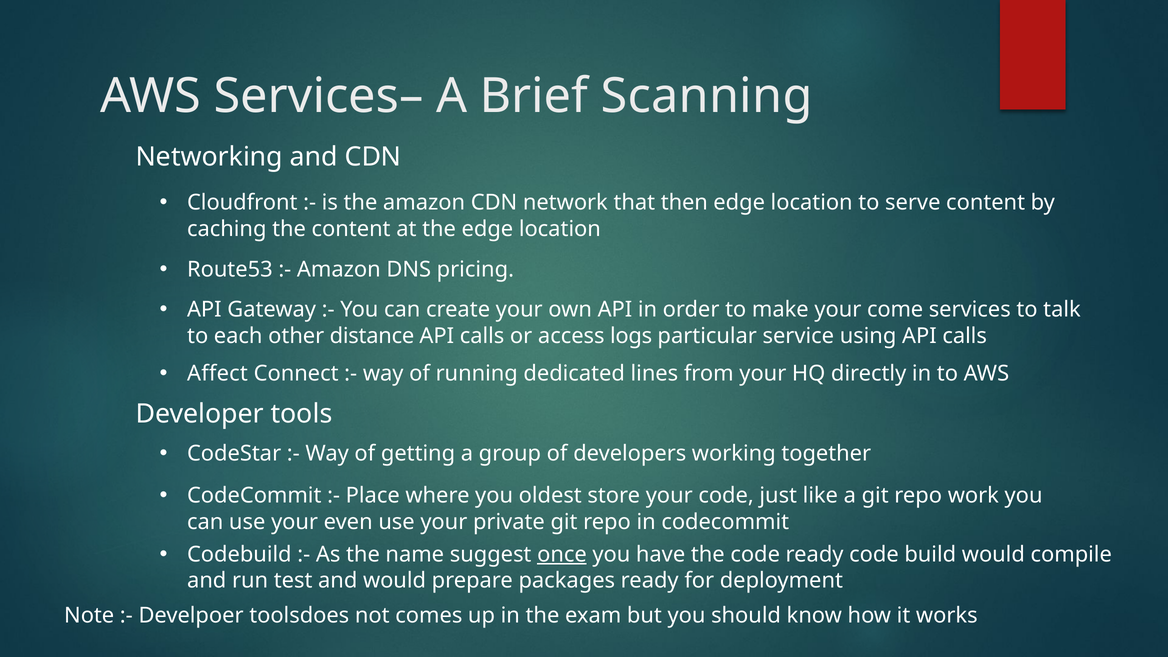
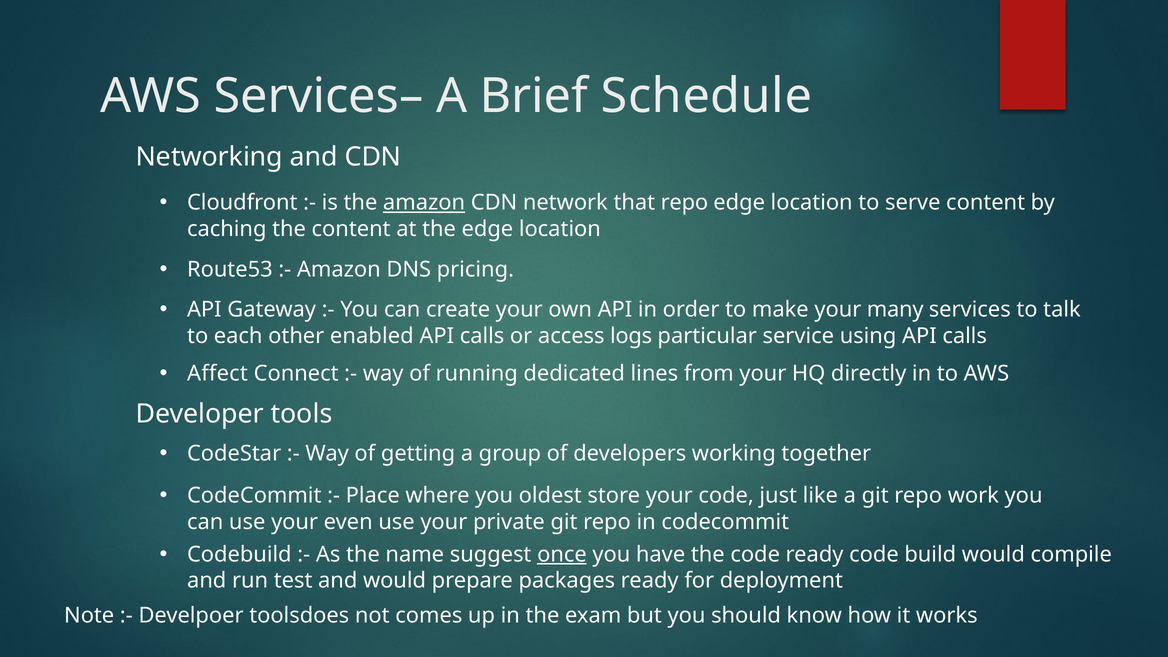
Scanning: Scanning -> Schedule (706, 96)
amazon underline: none -> present (424, 203)
that then: then -> repo (684, 203)
come: come -> many (895, 310)
distance: distance -> enabled (372, 336)
